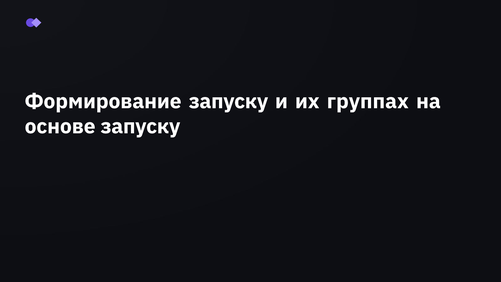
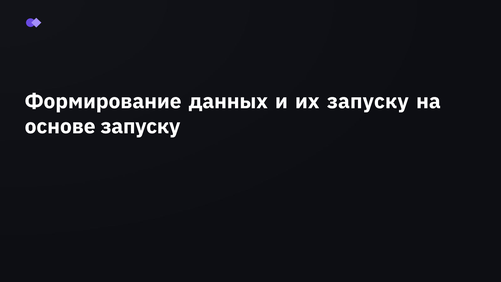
Формирование запуску: запуску -> данных (228, 101)
их группах: группах -> запуску (368, 101)
